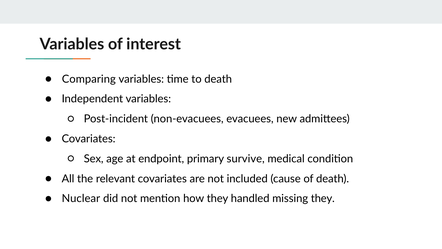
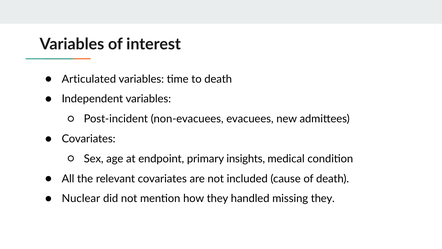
Comparing: Comparing -> Articulated (89, 79)
survive: survive -> insights (246, 159)
